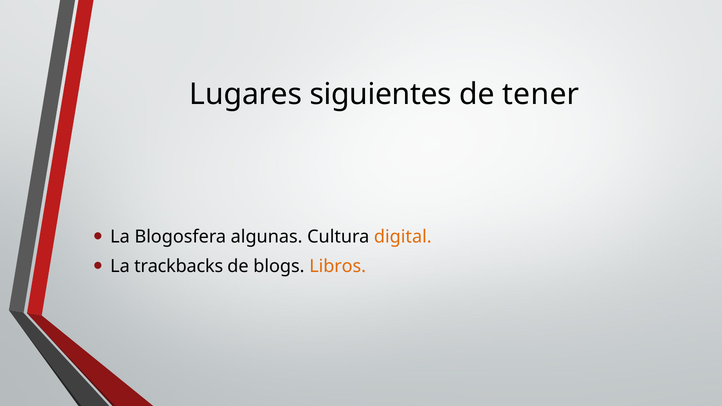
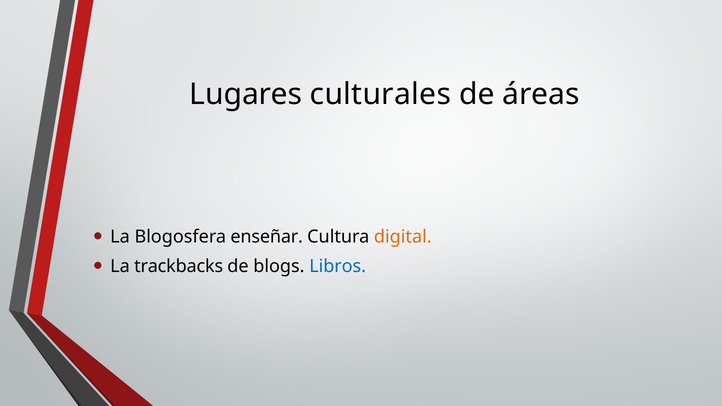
siguientes: siguientes -> culturales (380, 95)
tener: tener -> áreas (541, 95)
algunas: algunas -> enseñar (267, 237)
Libros colour: orange -> blue (338, 267)
